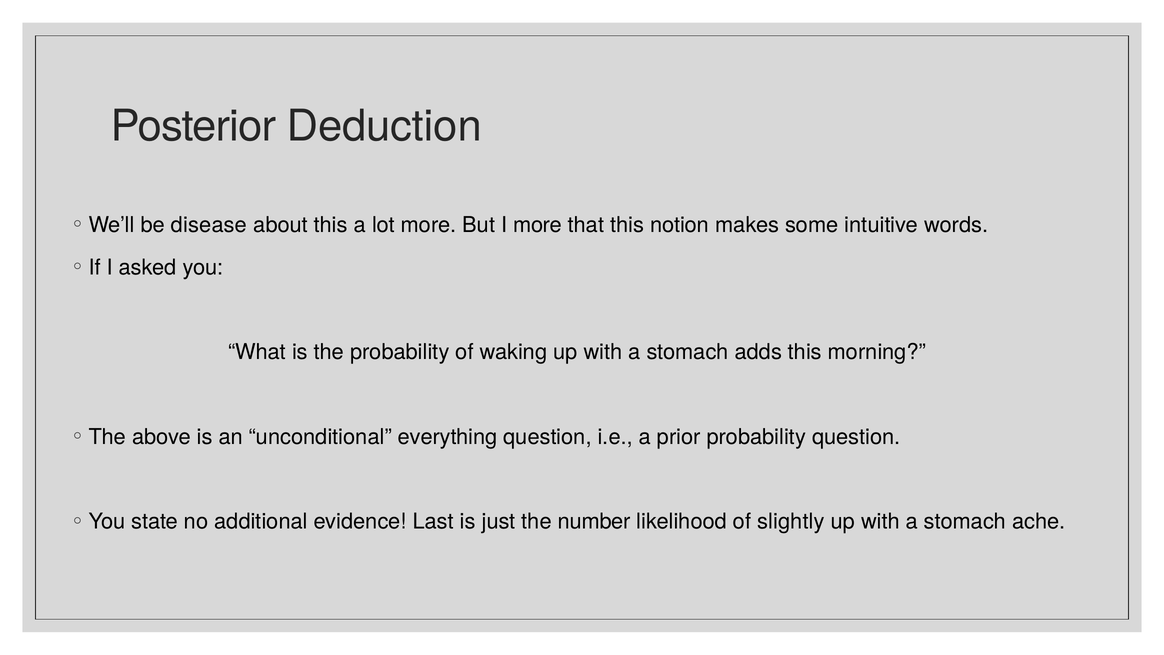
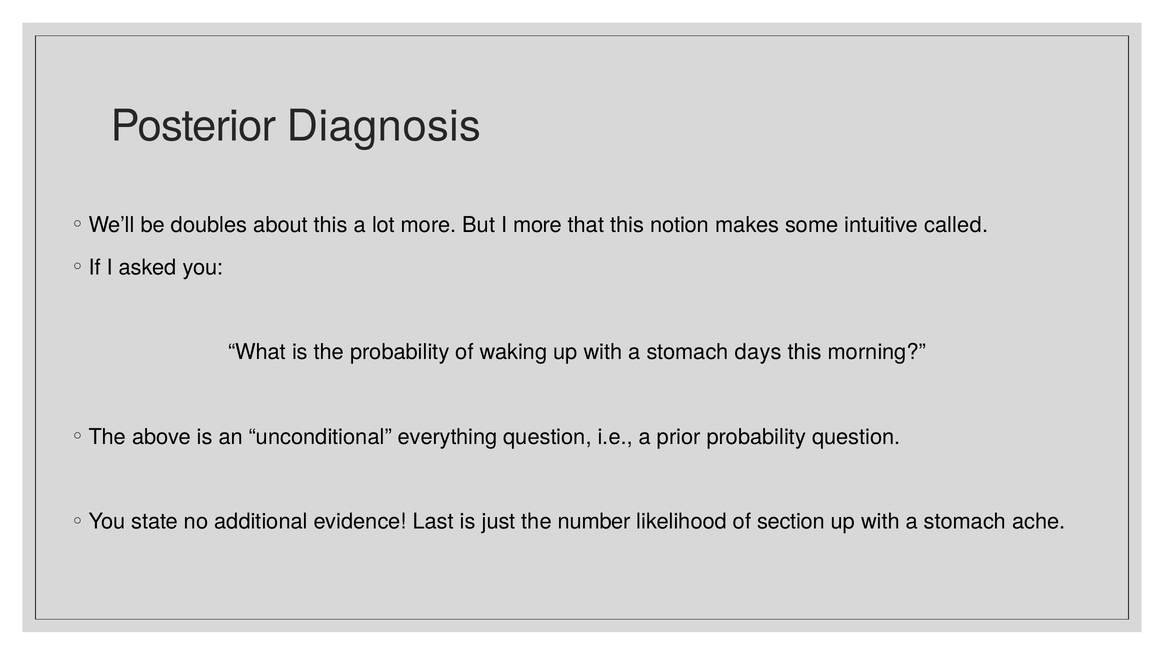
Deduction: Deduction -> Diagnosis (384, 127)
disease: disease -> doubles (209, 225)
words: words -> called (956, 225)
adds: adds -> days (758, 352)
slightly: slightly -> section (791, 521)
